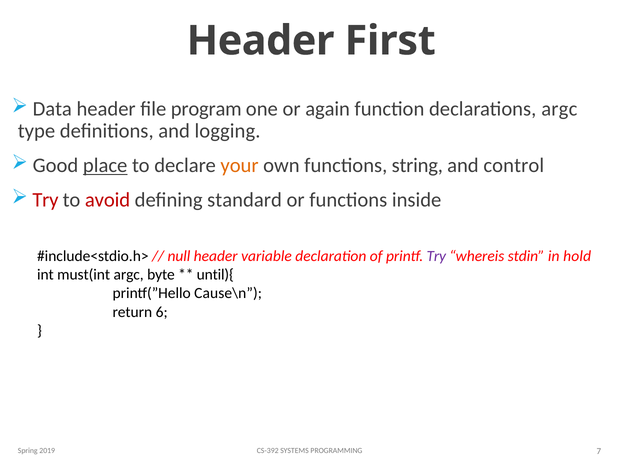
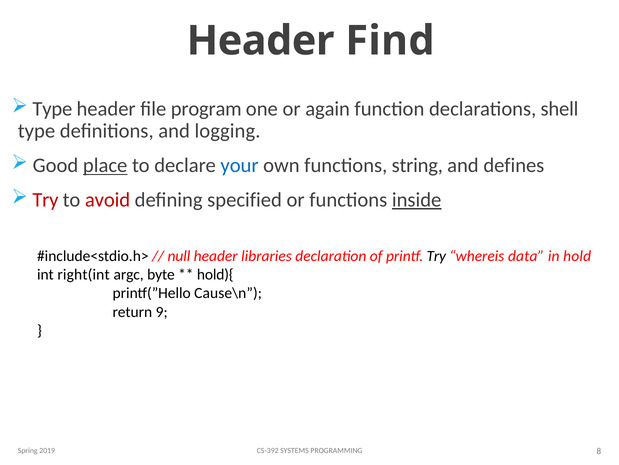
First: First -> Find (390, 41)
Data: Data -> Type (52, 109)
declarations argc: argc -> shell (560, 109)
your colour: orange -> blue (240, 165)
control: control -> defines (514, 165)
standard: standard -> specified (245, 200)
inside underline: none -> present (417, 200)
variable: variable -> libraries (267, 256)
Try colour: purple -> black (436, 256)
stdin: stdin -> data (526, 256)
must(int: must(int -> right(int (84, 274)
until){: until){ -> hold){ (215, 274)
6: 6 -> 9 (162, 311)
7: 7 -> 8 (599, 451)
